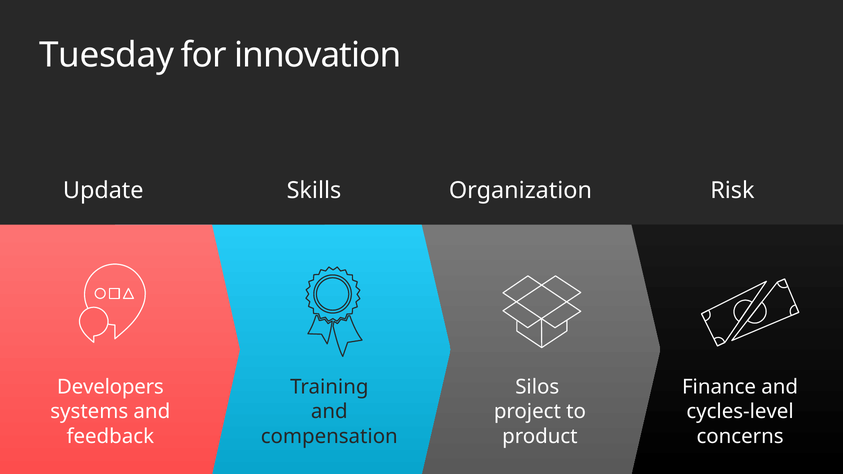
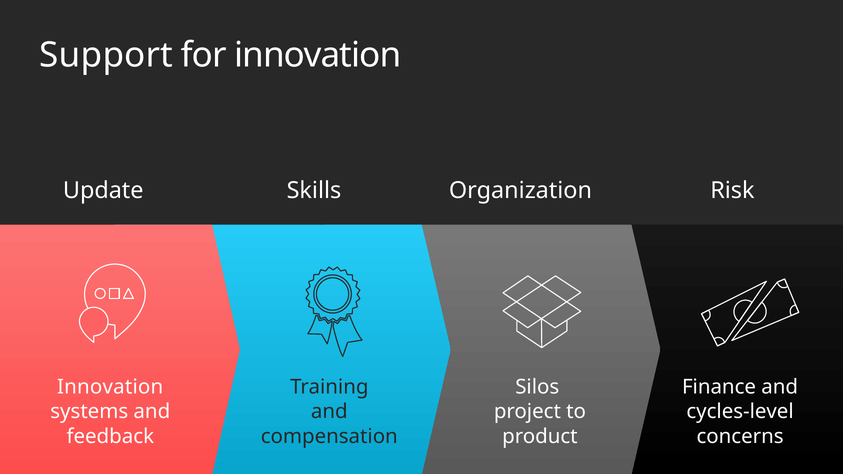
Tuesday: Tuesday -> Support (106, 55)
Developers: Developers -> Innovation (110, 387)
